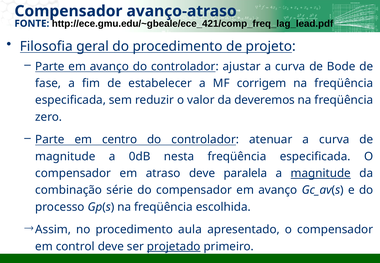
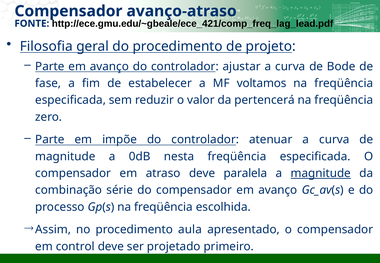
corrigem: corrigem -> voltamos (262, 83)
deveremos: deveremos -> pertencerá (265, 100)
centro: centro -> impõe (120, 140)
projetado underline: present -> none (174, 246)
